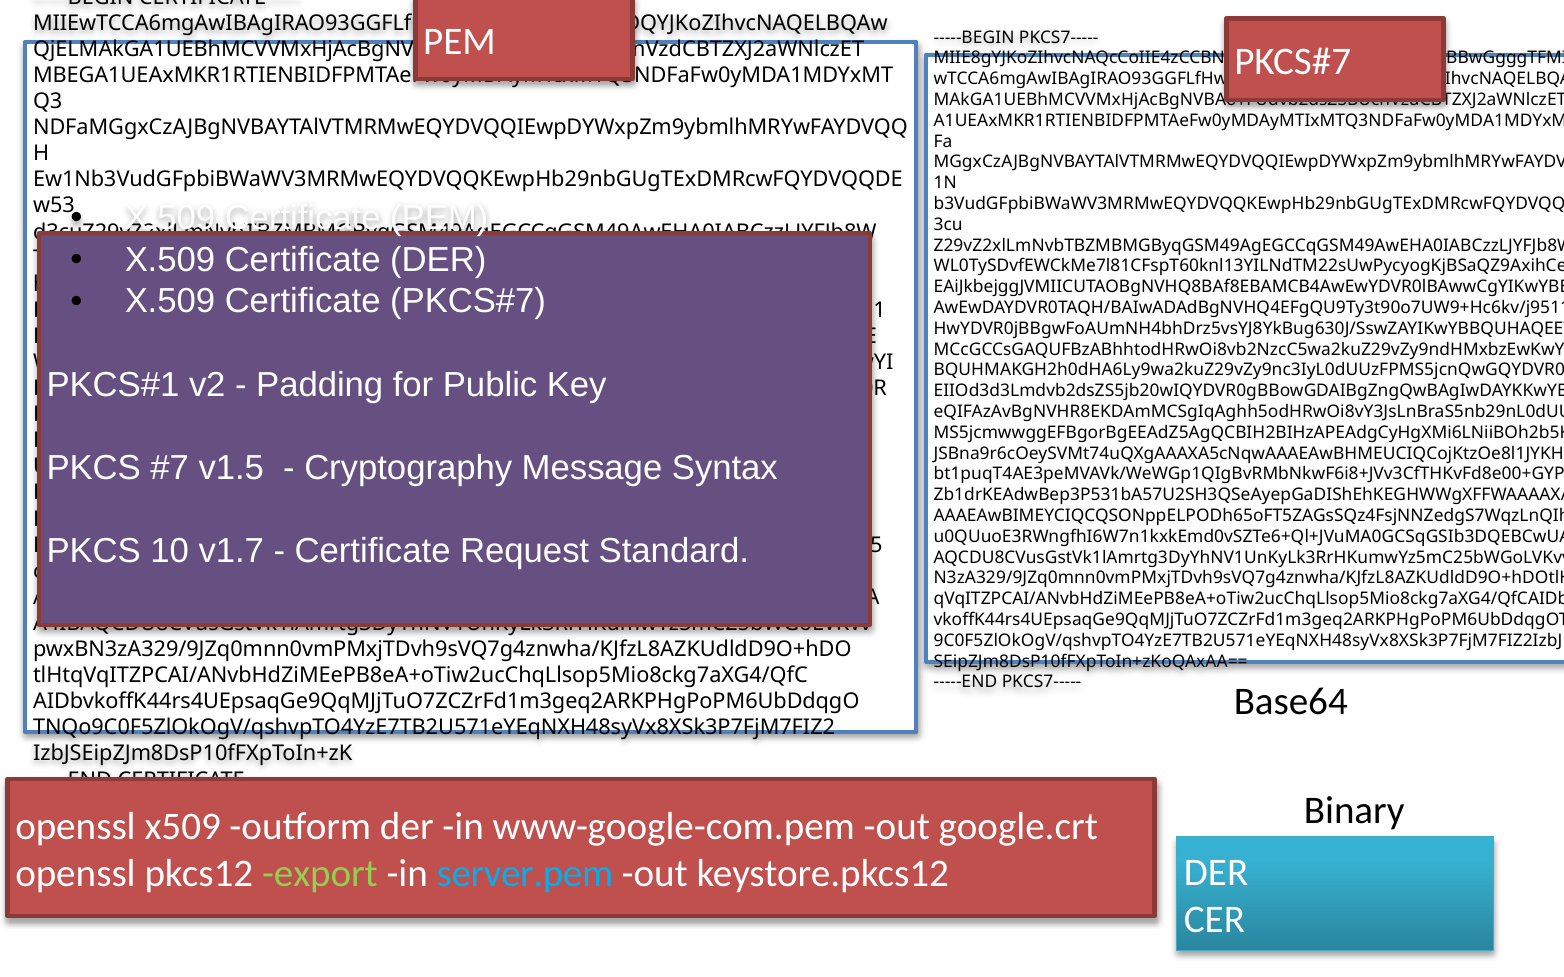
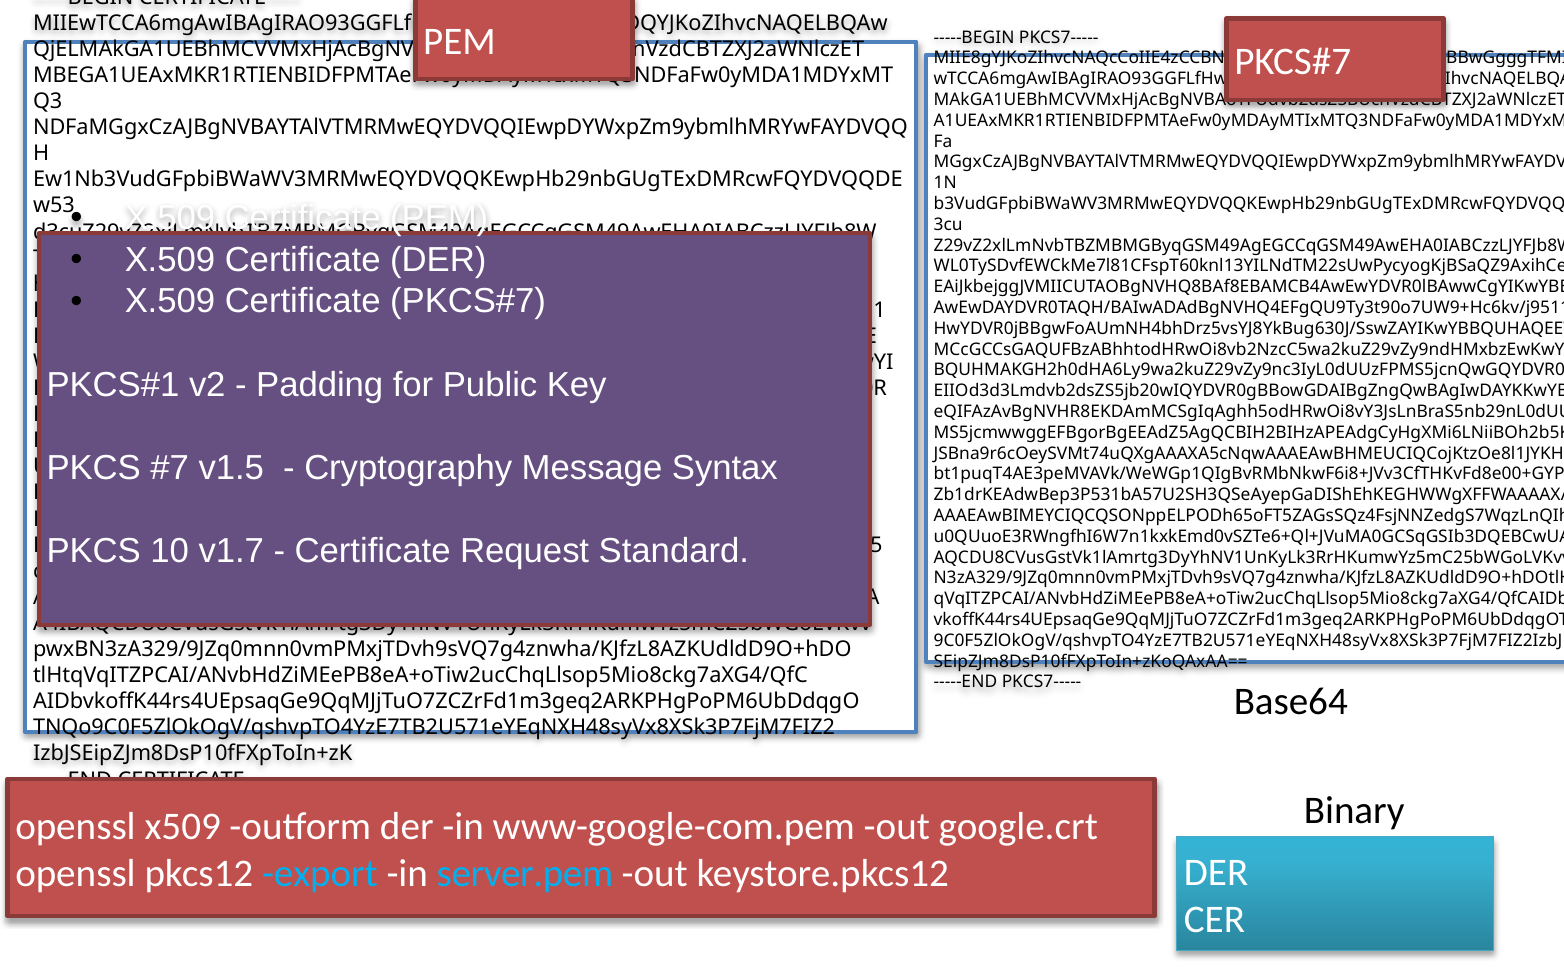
export colour: light green -> light blue (320, 874)
